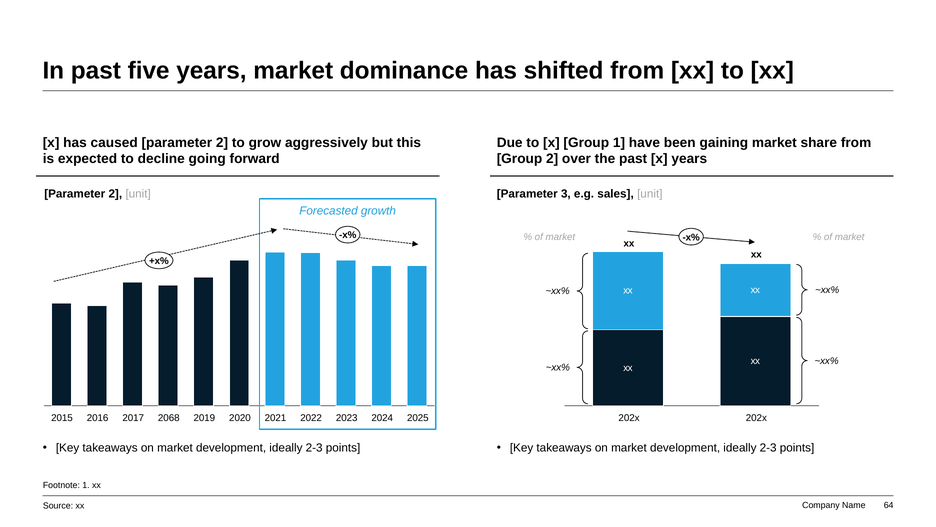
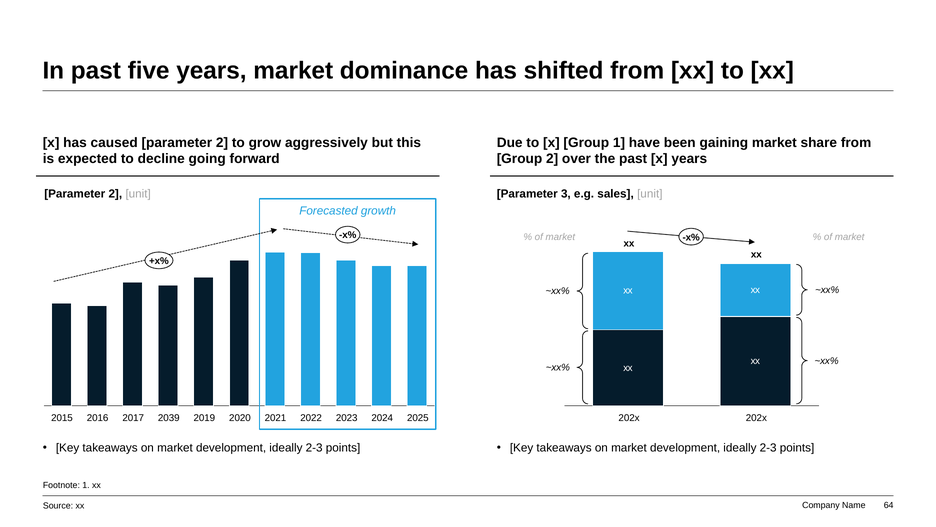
2068: 2068 -> 2039 (169, 418)
